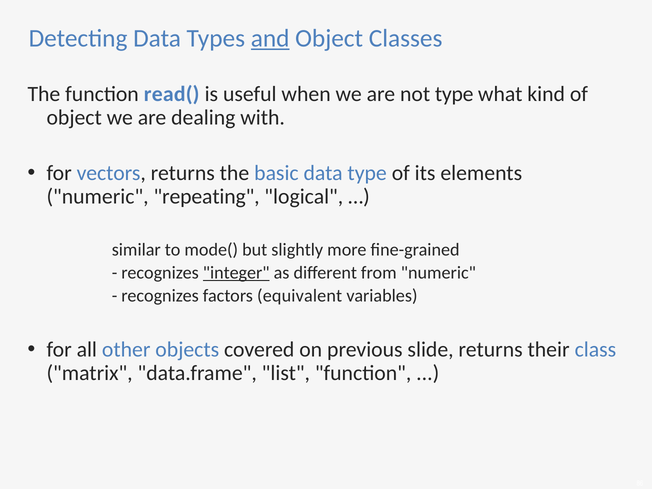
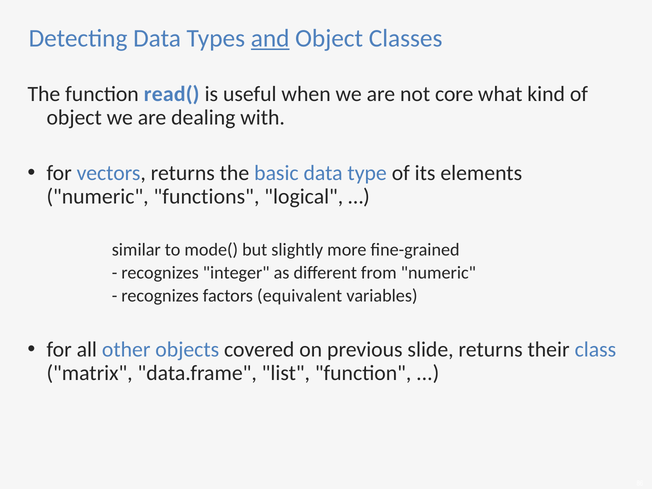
not type: type -> core (454, 94)
repeating: repeating -> functions (206, 197)
integer underline: present -> none (236, 273)
